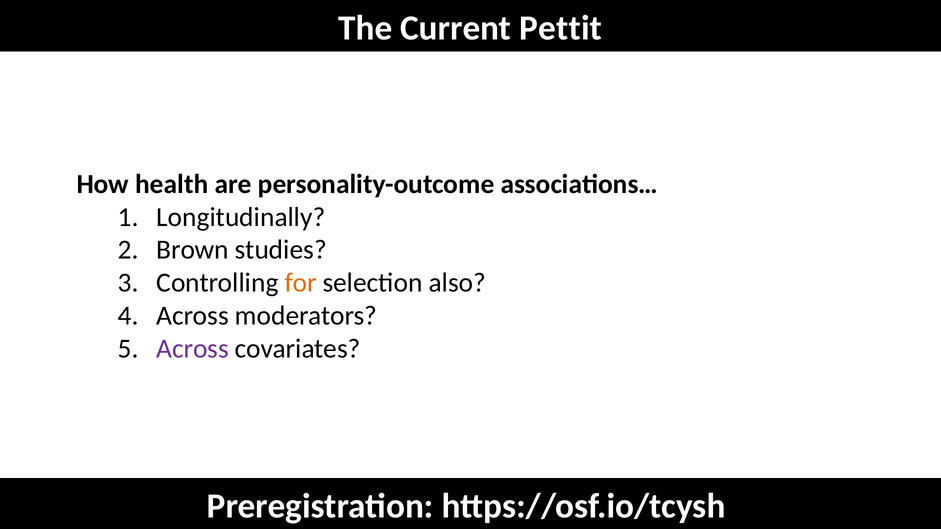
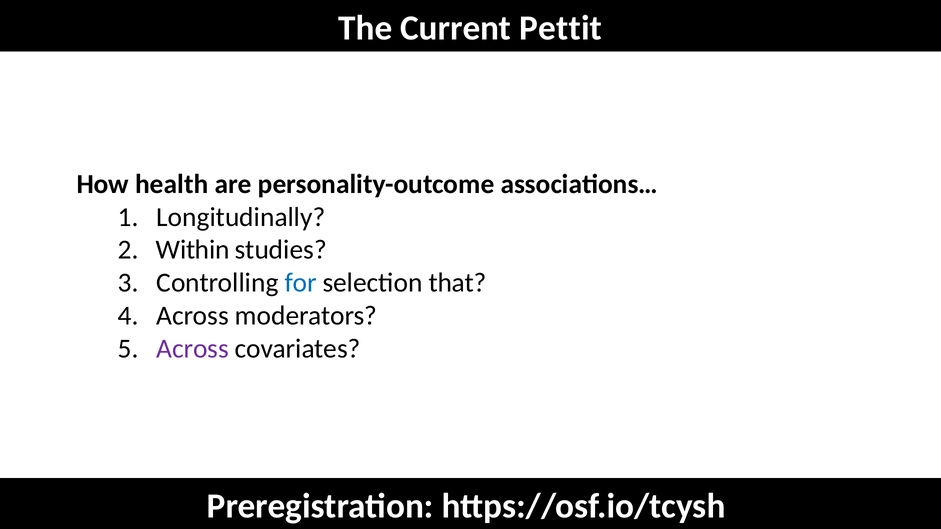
Brown: Brown -> Within (193, 250)
for colour: orange -> blue (301, 283)
also: also -> that (457, 283)
